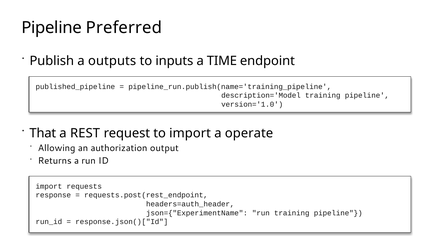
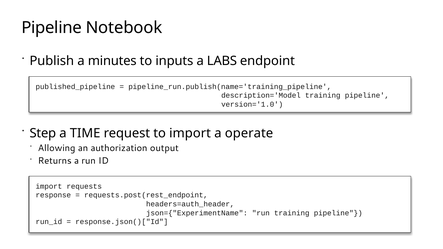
Preferred: Preferred -> Notebook (124, 28)
outputs: outputs -> minutes (112, 61)
TIME: TIME -> LABS (222, 61)
That: That -> Step (43, 133)
REST: REST -> TIME (85, 133)
